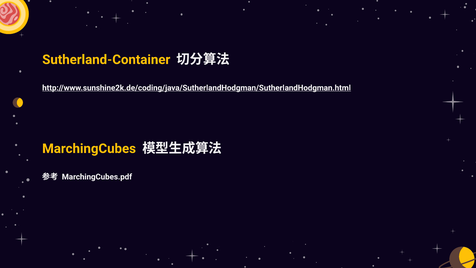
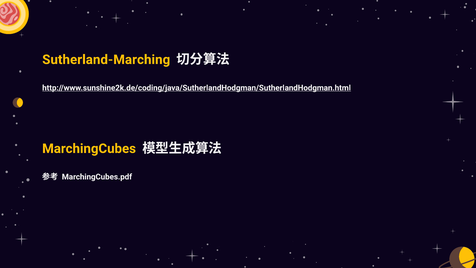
Sutherland-Container: Sutherland-Container -> Sutherland-Marching (106, 60)
